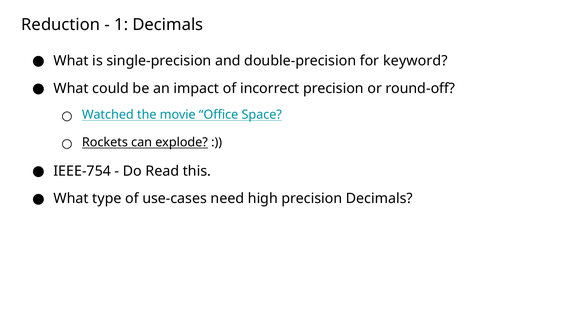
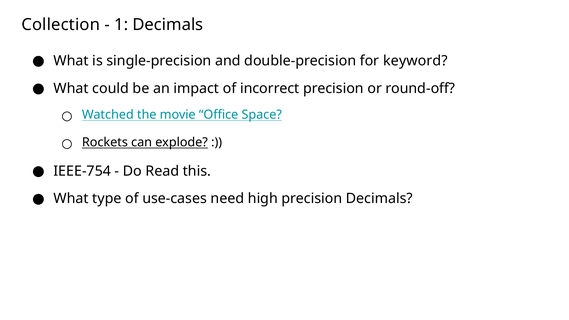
Reduction: Reduction -> Collection (61, 25)
